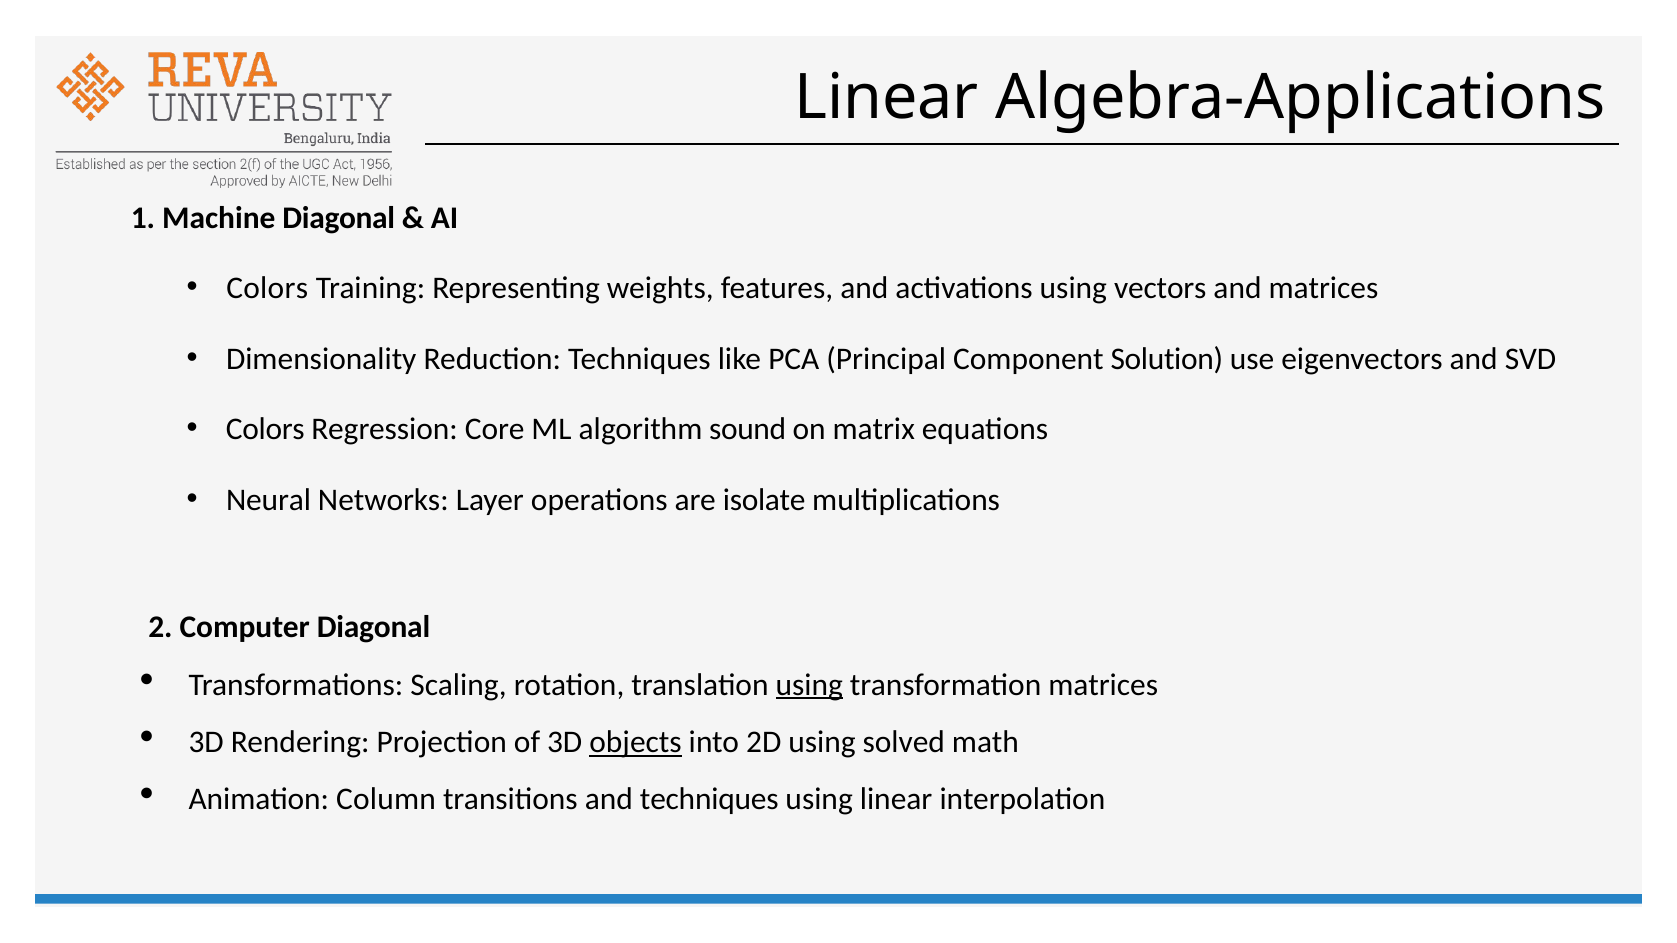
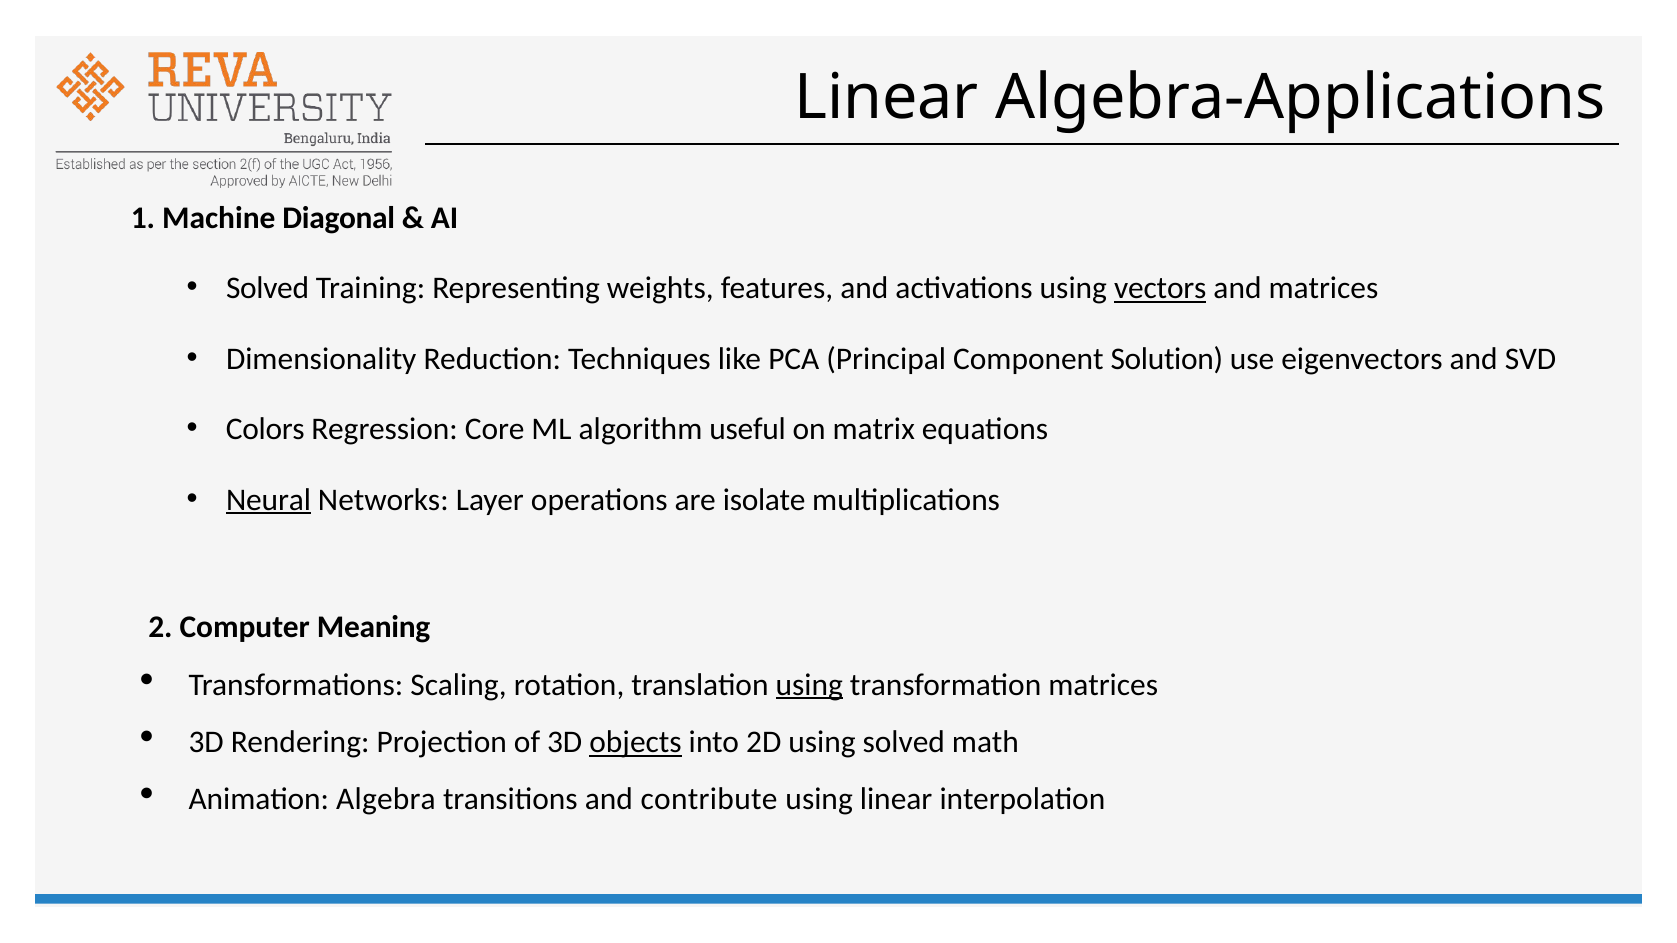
Colors: Colors -> Solved (268, 288)
vectors underline: none -> present (1160, 288)
sound: sound -> useful (748, 429)
Neural underline: none -> present (269, 500)
Computer Diagonal: Diagonal -> Meaning (374, 628)
Column: Column -> Algebra (386, 800)
and techniques: techniques -> contribute (709, 800)
